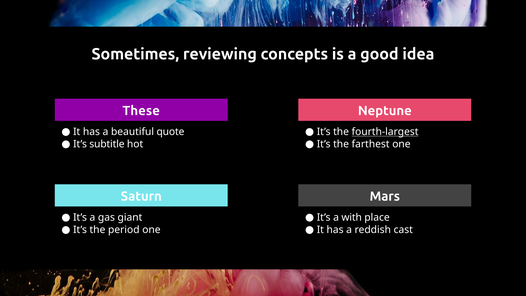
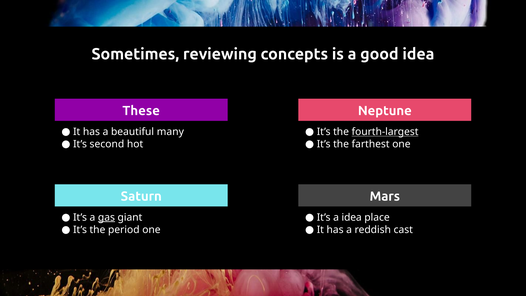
quote: quote -> many (170, 132)
subtitle: subtitle -> second (107, 144)
gas underline: none -> present (106, 217)
a with: with -> idea (352, 217)
